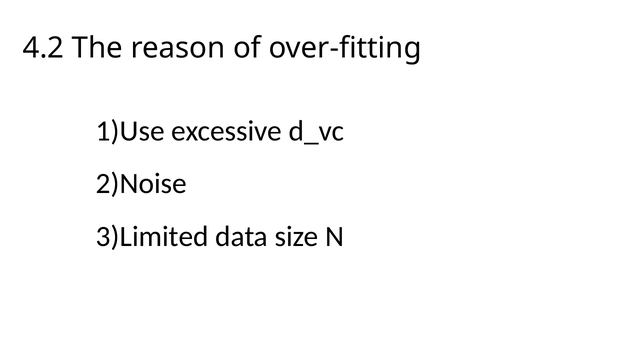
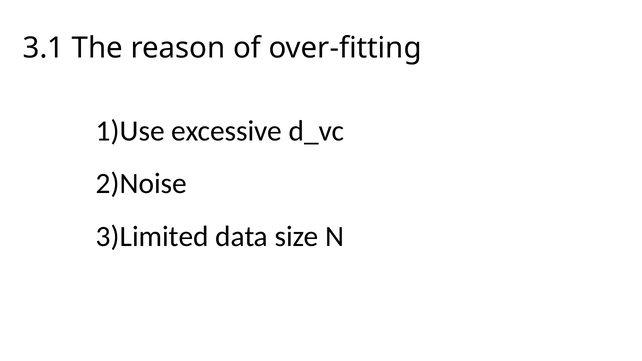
4.2: 4.2 -> 3.1 (43, 48)
